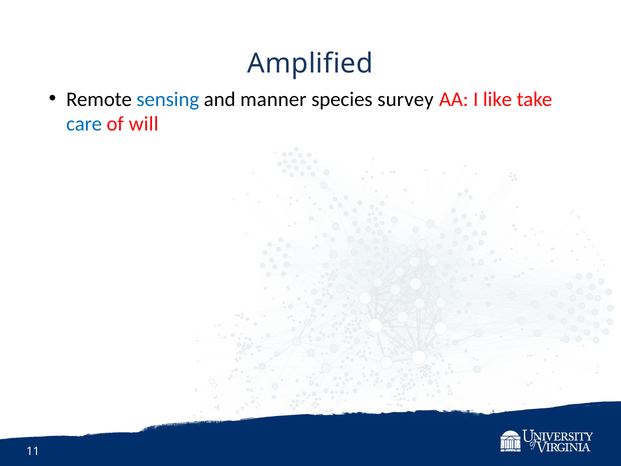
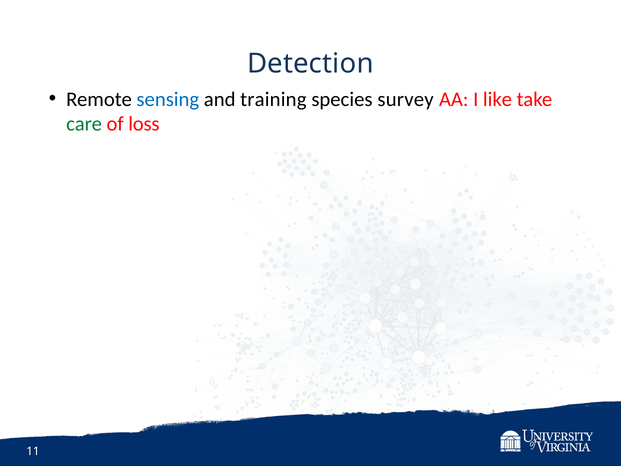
Amplified: Amplified -> Detection (310, 64)
manner: manner -> training (273, 99)
care colour: blue -> green (84, 124)
will: will -> loss (144, 124)
